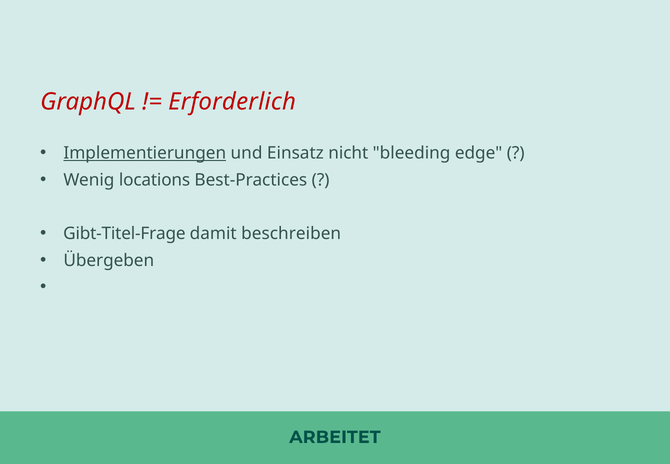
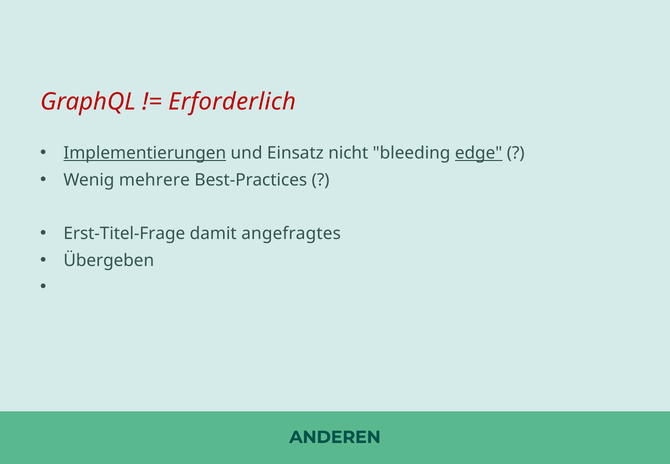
edge underline: none -> present (479, 153)
locations: locations -> mehrere (154, 180)
Gibt-Titel-Frage: Gibt-Titel-Frage -> Erst-Titel-Frage (124, 233)
beschreiben: beschreiben -> angefragtes (291, 233)
ARBEITET: ARBEITET -> ANDEREN (335, 437)
